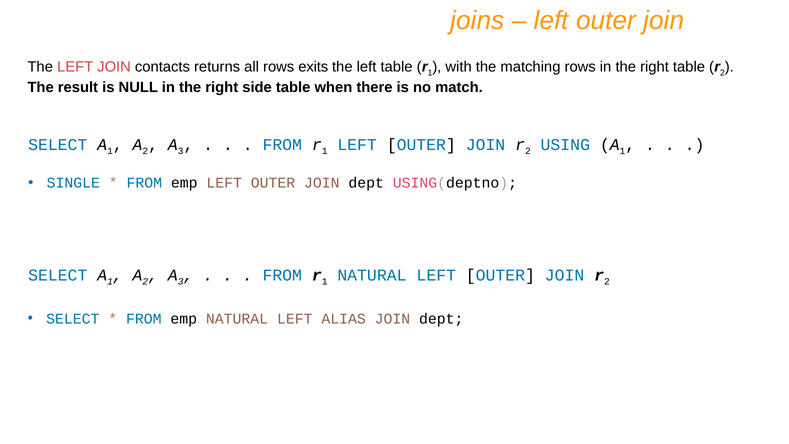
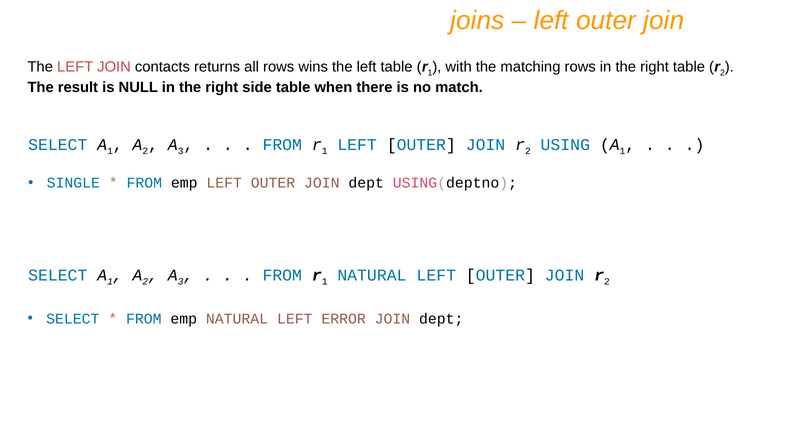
exits: exits -> wins (313, 67)
ALIAS: ALIAS -> ERROR (344, 319)
